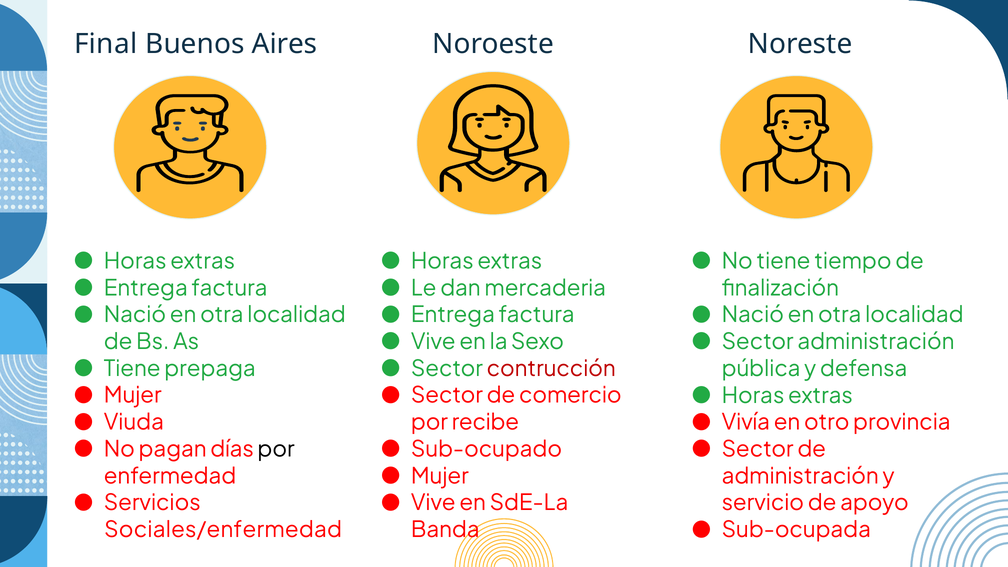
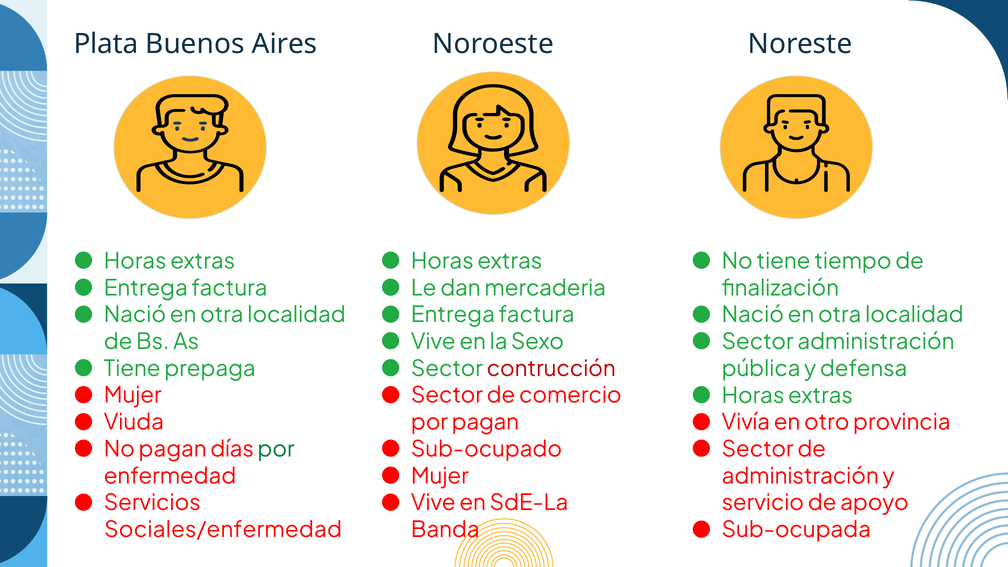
Final: Final -> Plata (106, 44)
por recibe: recibe -> pagan (485, 422)
por colour: black -> green (276, 449)
